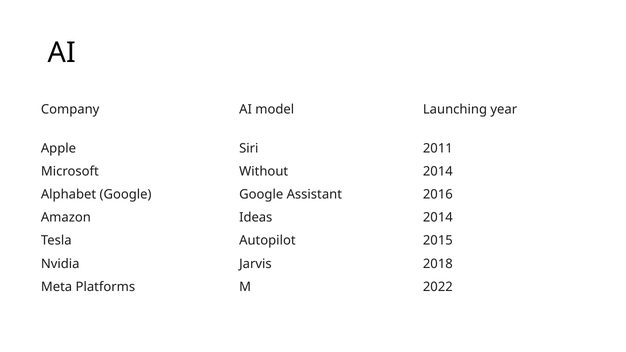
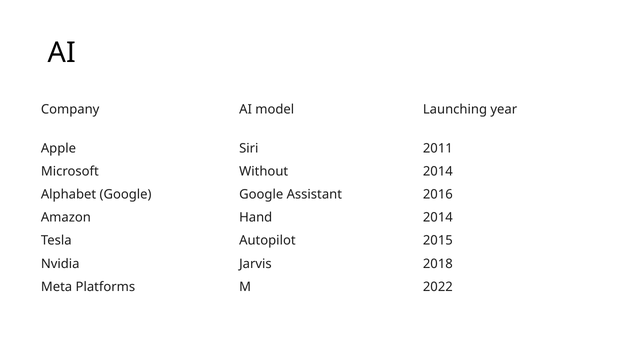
Ideas: Ideas -> Hand (256, 218)
